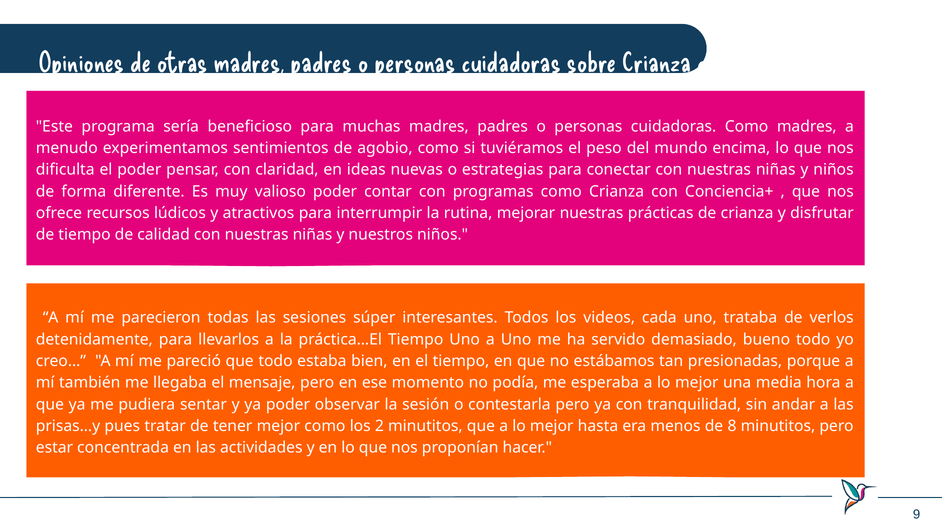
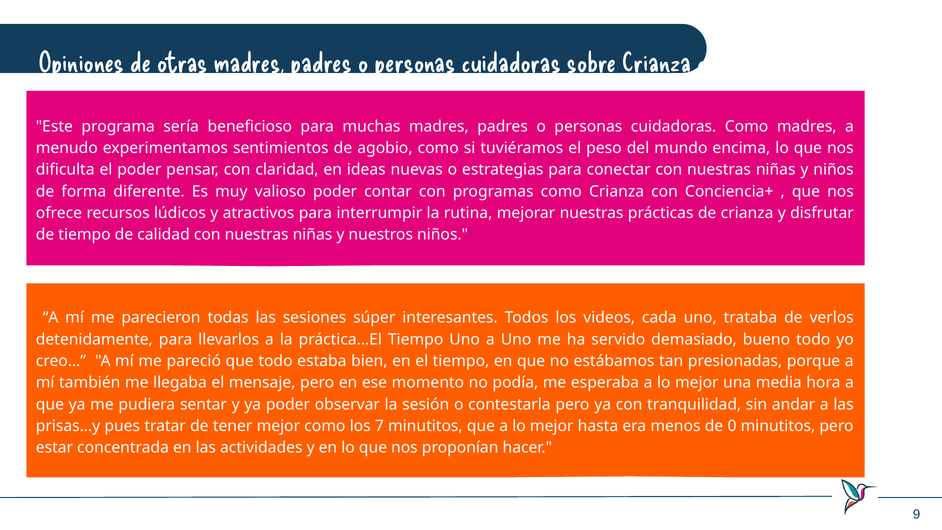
2: 2 -> 7 (379, 426)
8: 8 -> 0 (732, 426)
